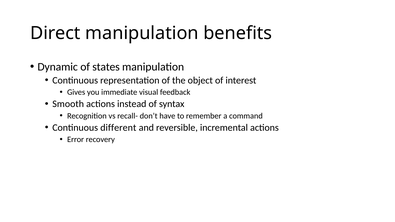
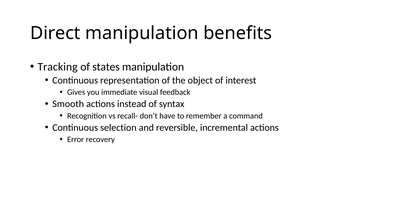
Dynamic: Dynamic -> Tracking (58, 67)
different: different -> selection (118, 128)
